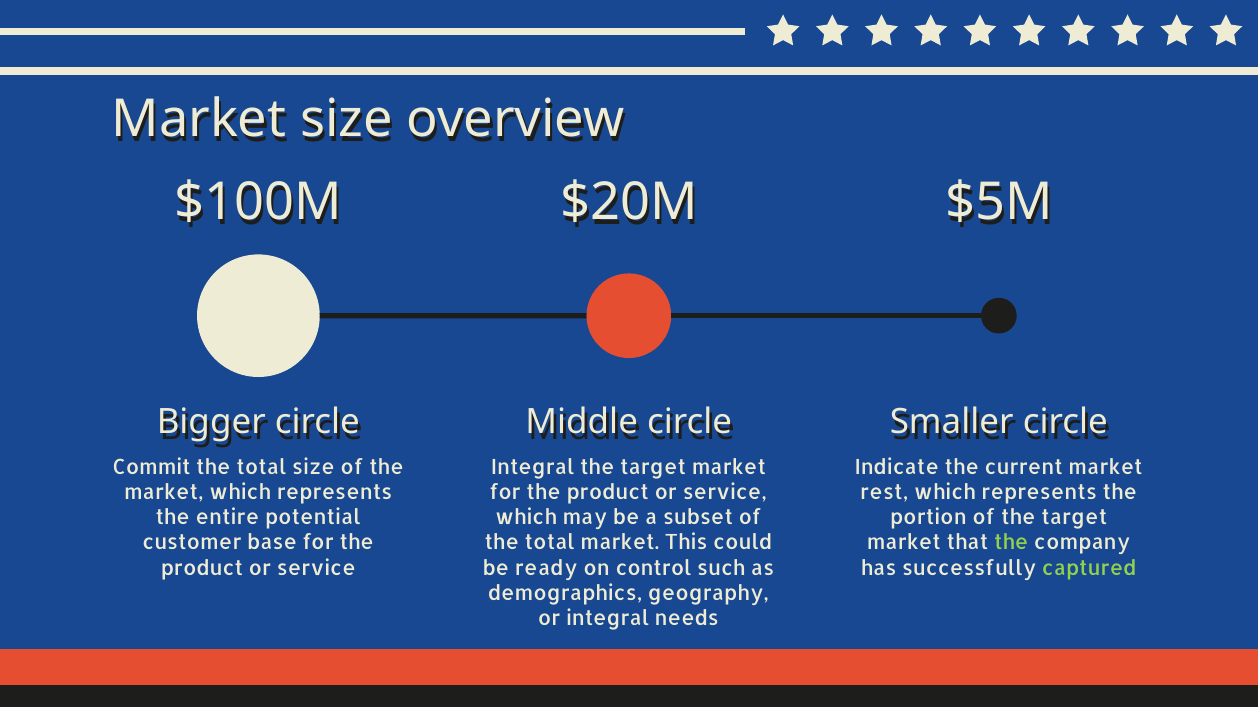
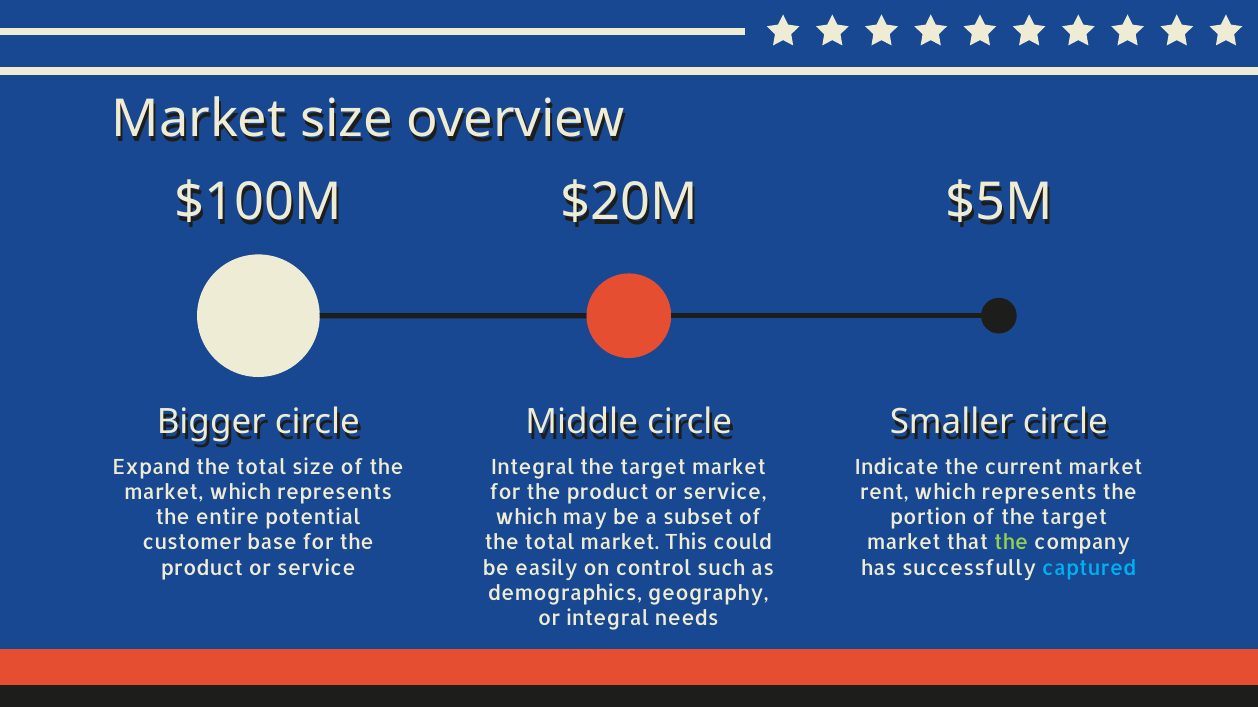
Commit: Commit -> Expand (151, 468)
rest: rest -> rent (884, 493)
ready: ready -> easily (546, 569)
captured colour: light green -> light blue (1089, 569)
